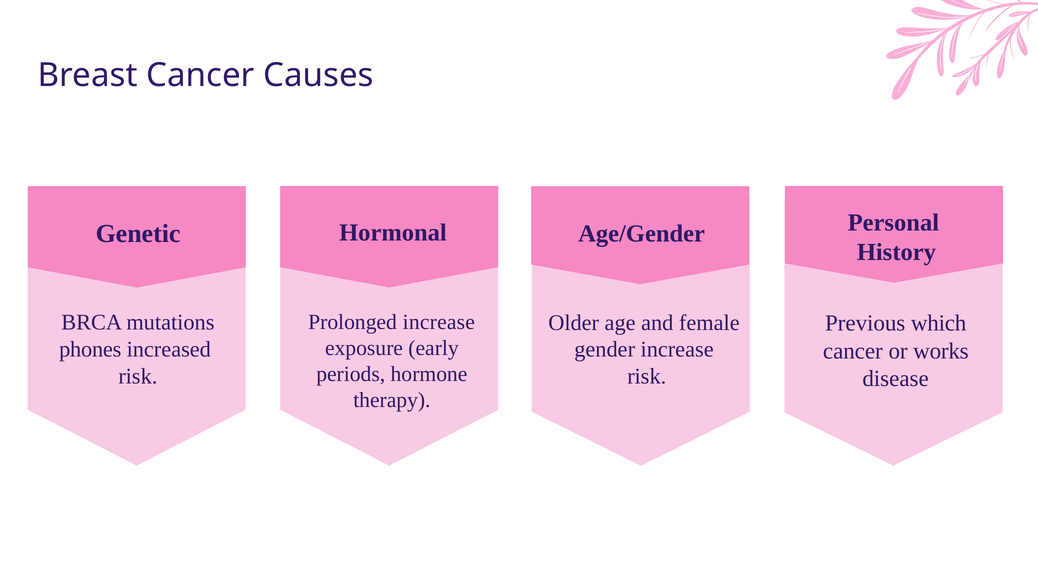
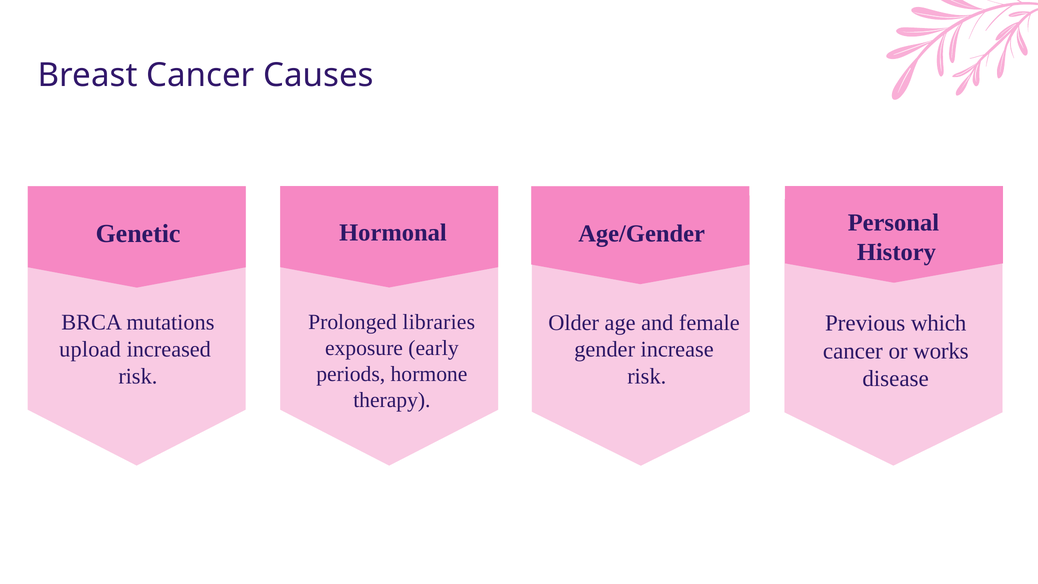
Prolonged increase: increase -> libraries (439, 322)
phones: phones -> upload (90, 349)
